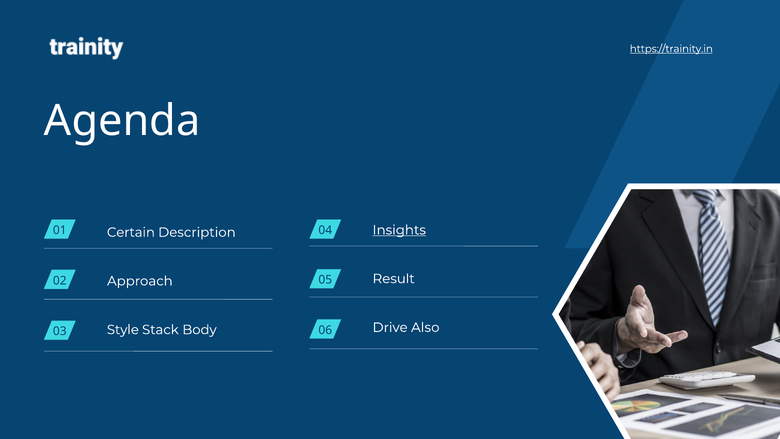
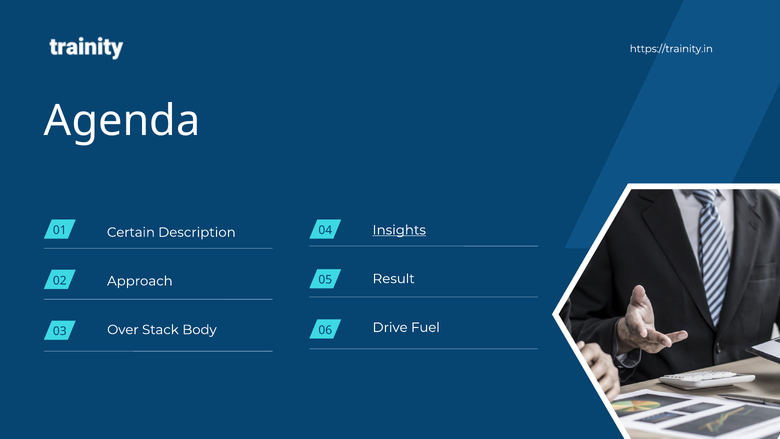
https://trainity.in underline: present -> none (671, 49)
Style: Style -> Over (123, 330)
Also: Also -> Fuel (425, 327)
